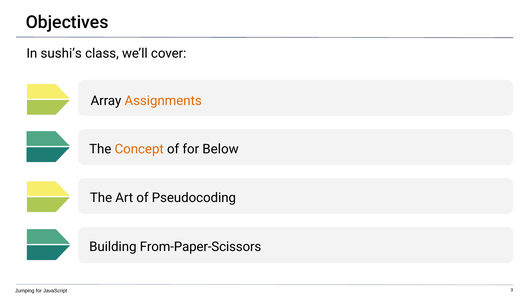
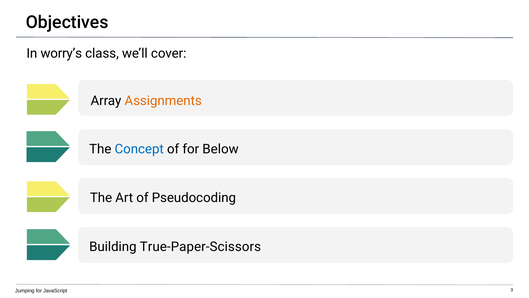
sushi’s: sushi’s -> worry’s (61, 53)
Concept colour: orange -> blue (139, 149)
From-Paper-Scissors: From-Paper-Scissors -> True-Paper-Scissors (200, 246)
